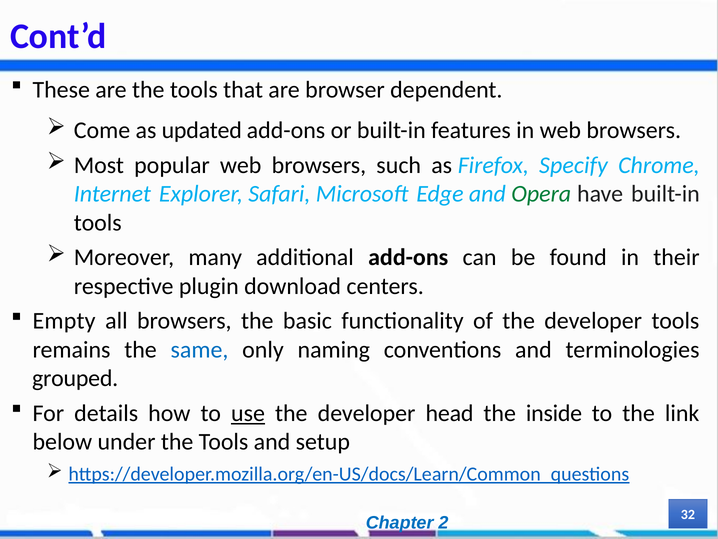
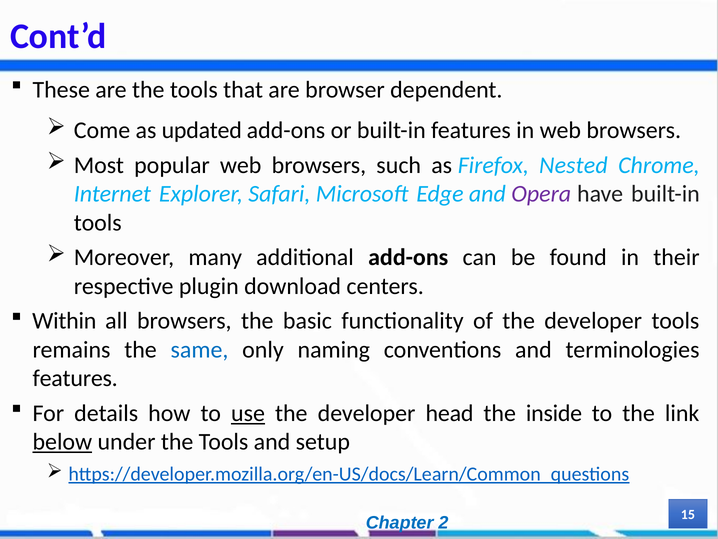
Specify: Specify -> Nested (573, 165)
Opera colour: green -> purple (541, 194)
Empty: Empty -> Within (64, 321)
grouped: grouped -> features (75, 378)
below underline: none -> present (62, 442)
32: 32 -> 15 (688, 514)
